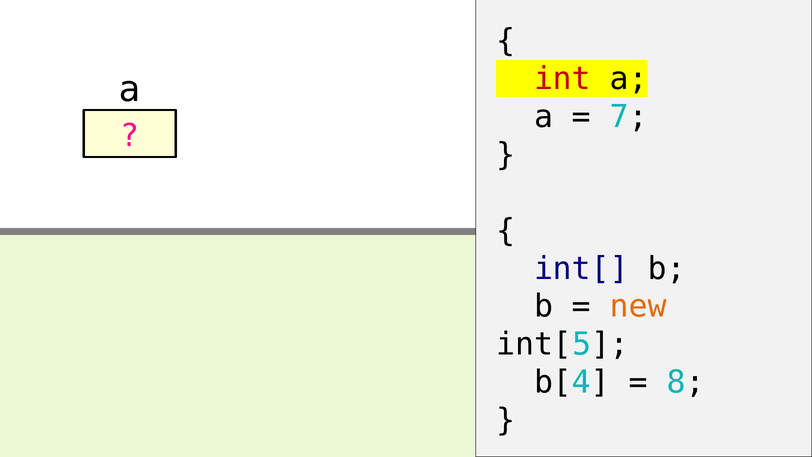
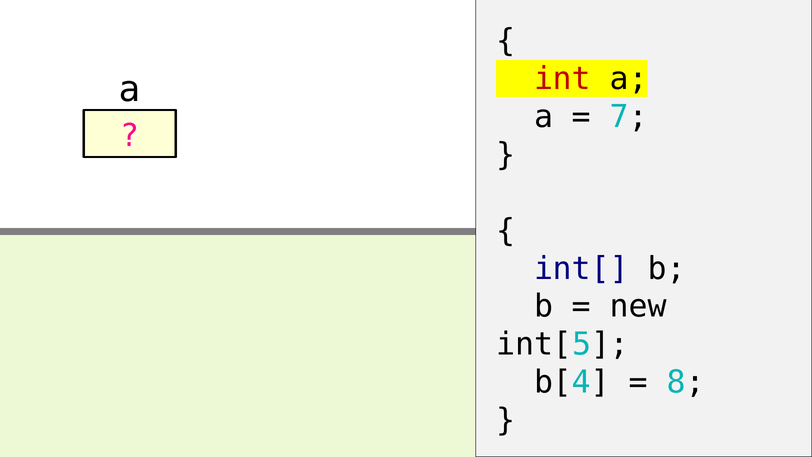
new colour: orange -> black (638, 306)
